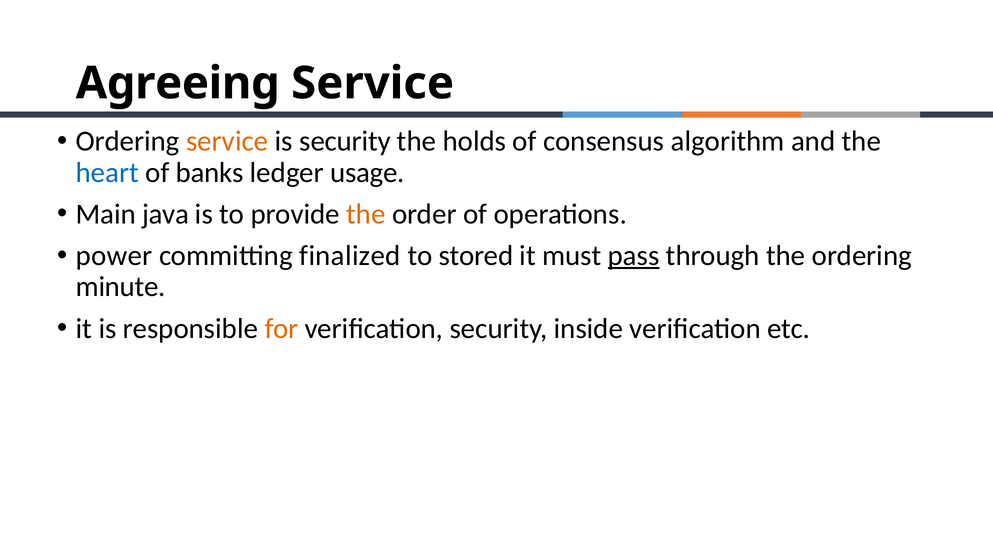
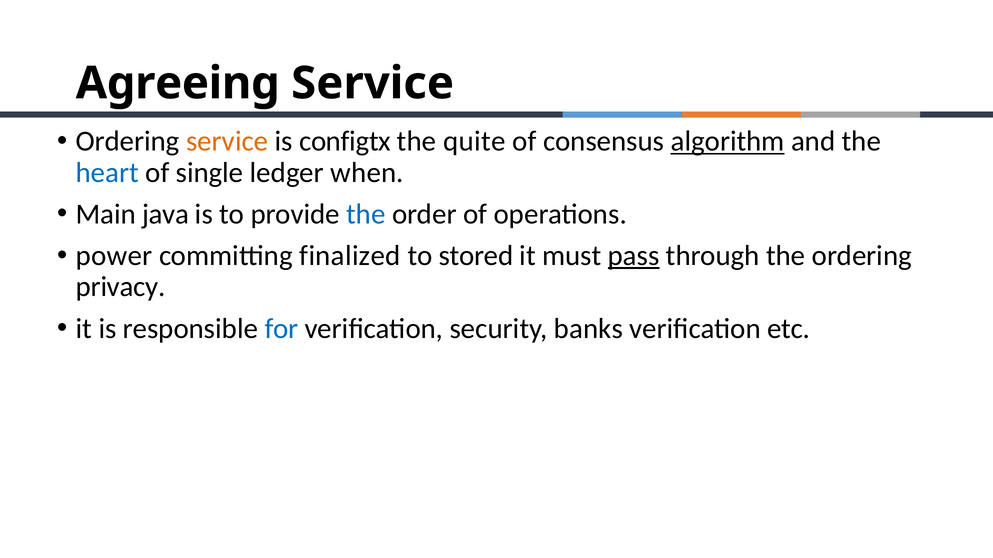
is security: security -> configtx (345, 141)
holds: holds -> quite (474, 141)
algorithm underline: none -> present (728, 141)
banks: banks -> single (210, 173)
usage: usage -> when (367, 173)
the colour: orange -> blue (366, 214)
minute: minute -> privacy (121, 287)
for colour: orange -> blue (281, 329)
inside: inside -> banks (588, 329)
